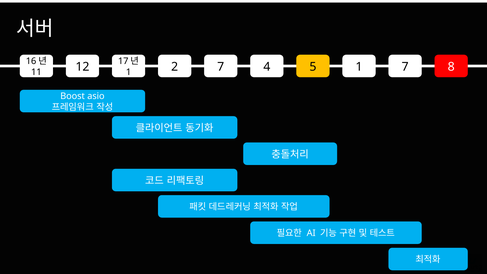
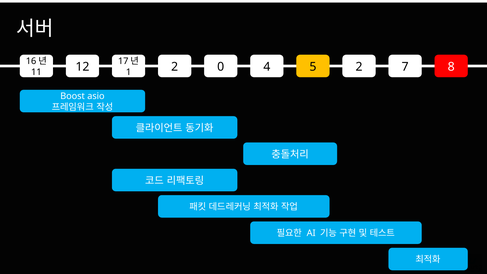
2 7: 7 -> 0 (221, 67)
4 1: 1 -> 2 (359, 67)
